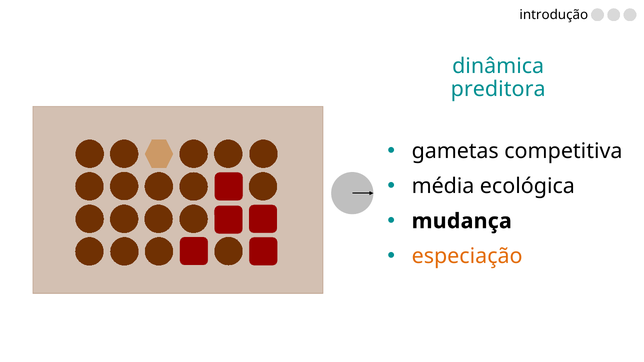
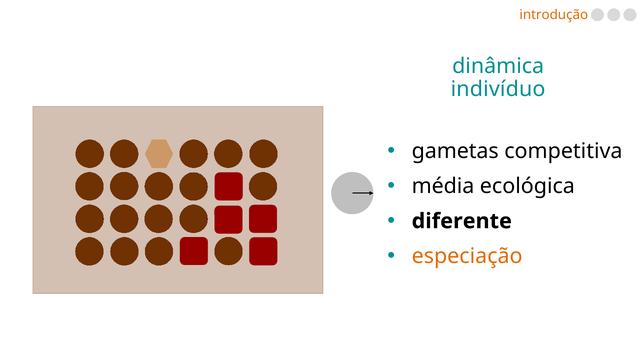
introdução colour: black -> orange (554, 15)
preditora: preditora -> indivíduo (498, 89)
mudança: mudança -> diferente (462, 221)
